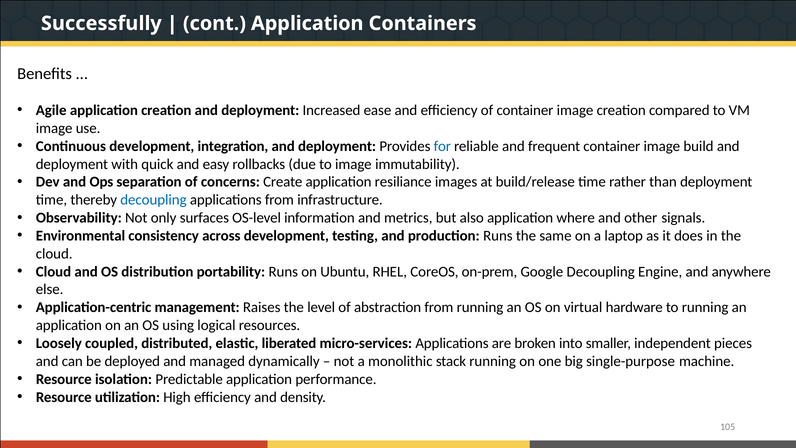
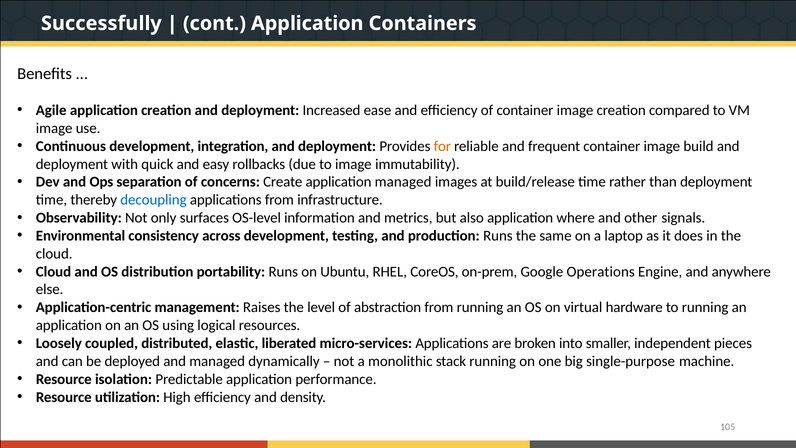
for colour: blue -> orange (442, 146)
application resiliance: resiliance -> managed (403, 182)
Google Decoupling: Decoupling -> Operations (601, 271)
